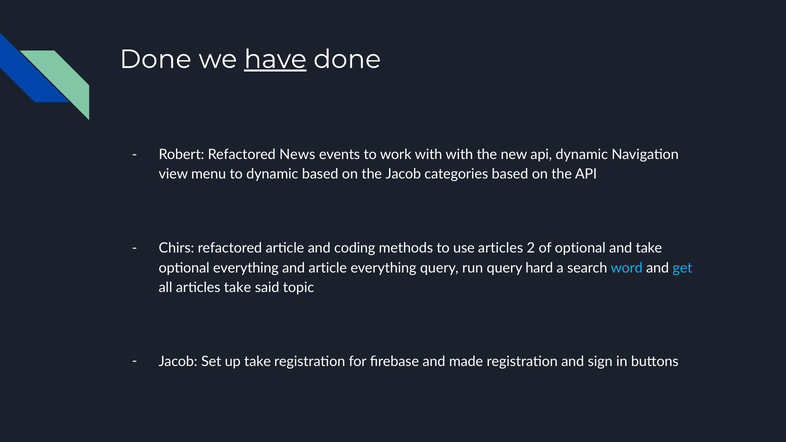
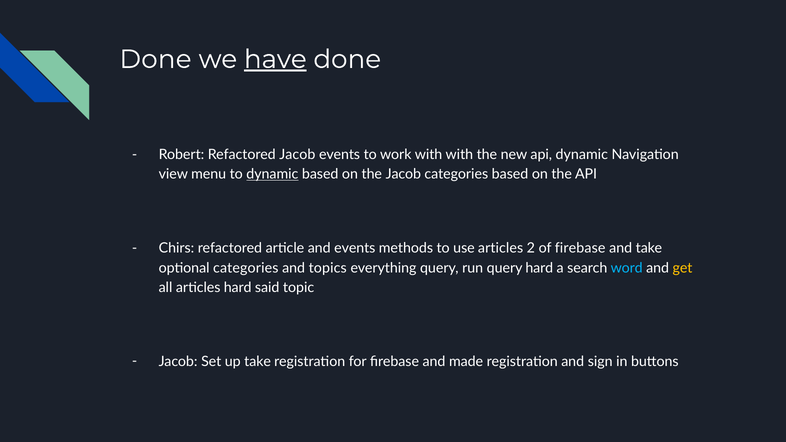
Refactored News: News -> Jacob (297, 155)
dynamic underline: none -> present (272, 174)
and coding: coding -> events (355, 248)
of optional: optional -> firebase (580, 248)
optional everything: everything -> categories (246, 268)
and article: article -> topics (328, 268)
get colour: light blue -> yellow (683, 268)
articles take: take -> hard (238, 287)
